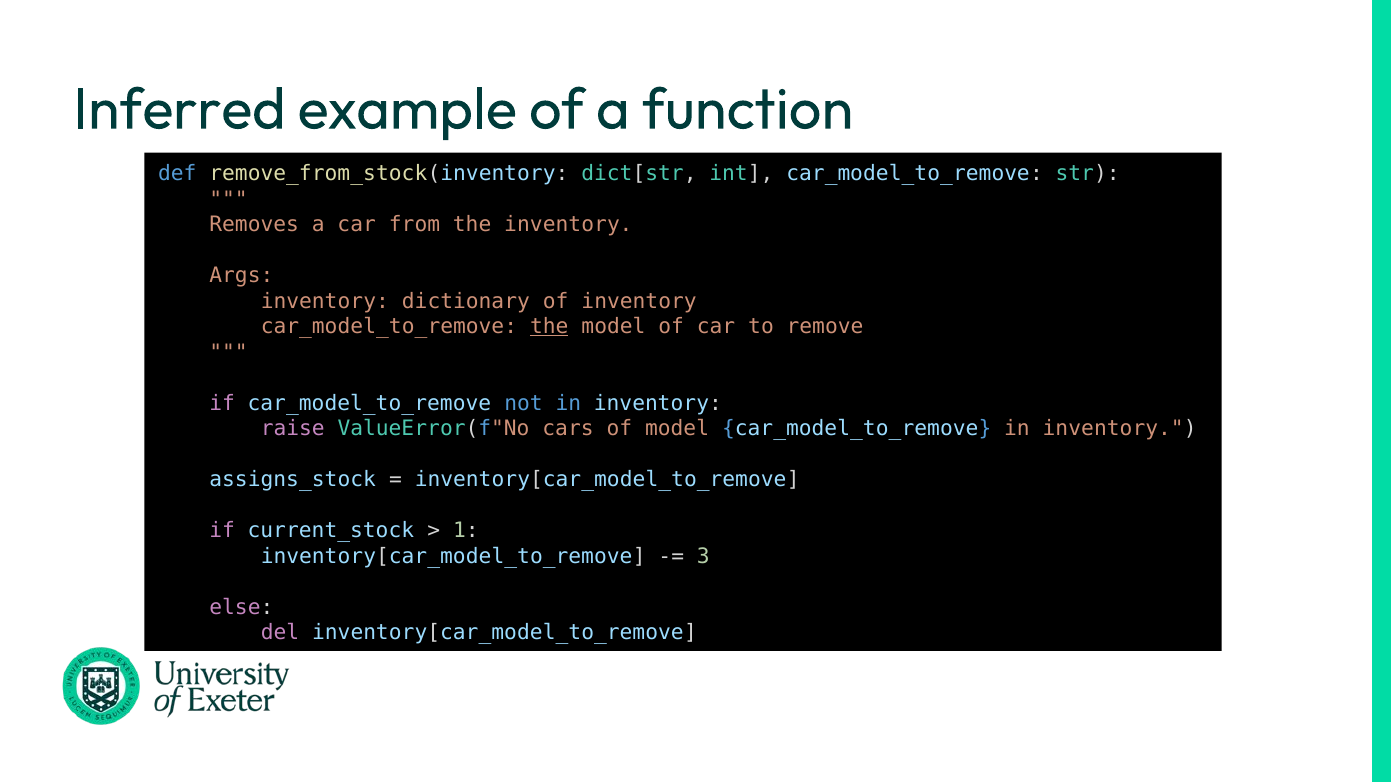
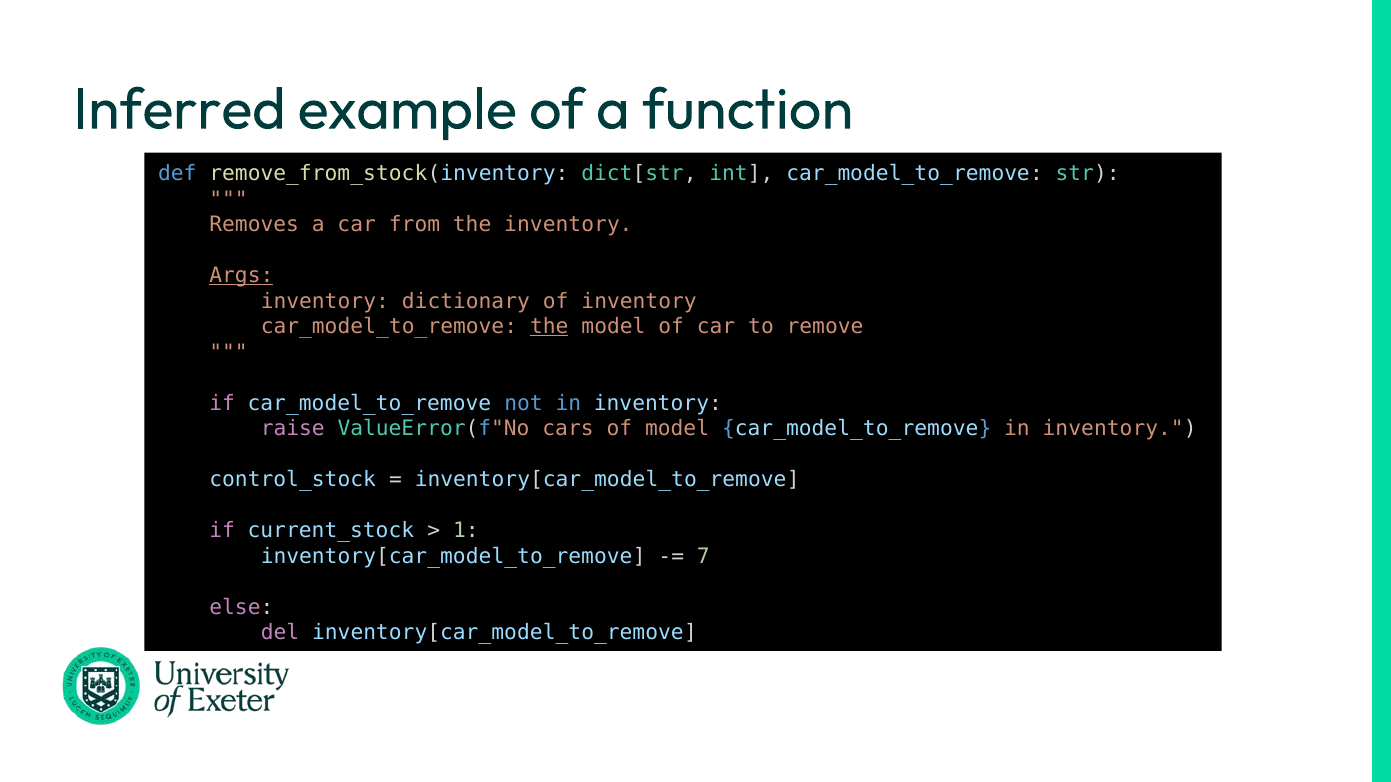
Args underline: none -> present (241, 276)
assigns_stock: assigns_stock -> control_stock (293, 480)
3: 3 -> 7 (703, 557)
